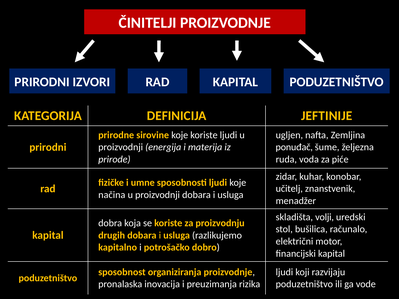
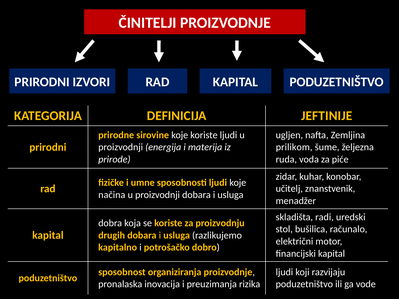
ponuđač: ponuđač -> prilikom (294, 147)
volji: volji -> radi (324, 217)
